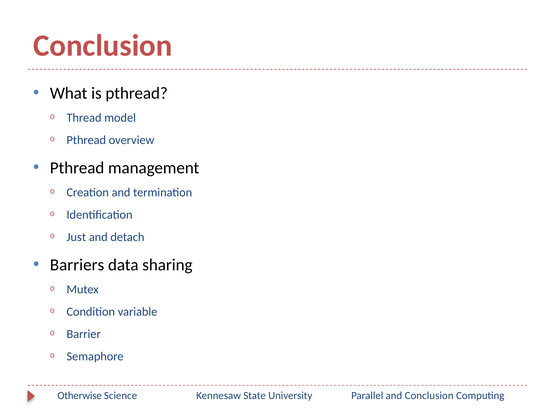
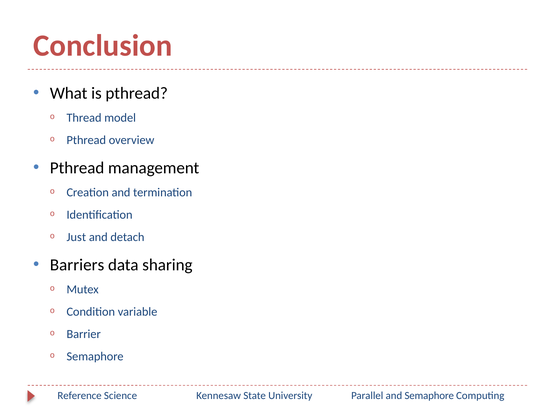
Otherwise: Otherwise -> Reference (80, 396)
and Conclusion: Conclusion -> Semaphore (429, 396)
